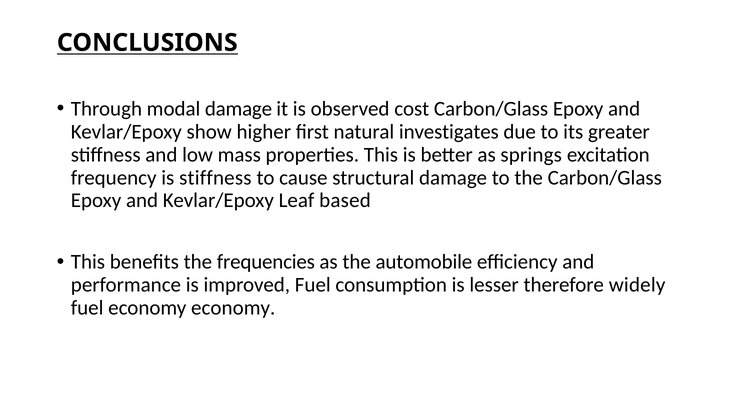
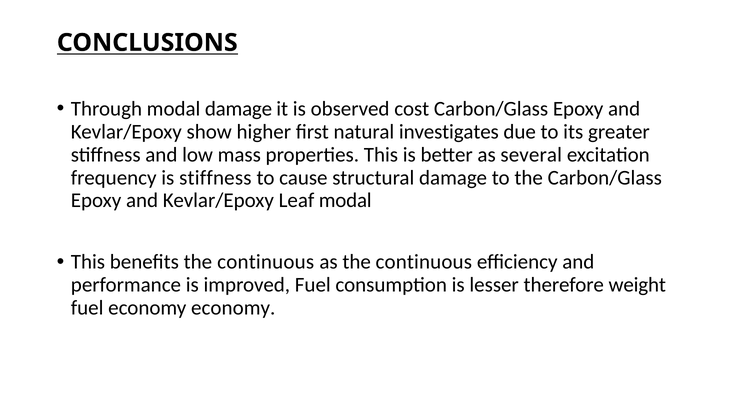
springs: springs -> several (531, 155)
Leaf based: based -> modal (345, 201)
benefits the frequencies: frequencies -> continuous (266, 262)
as the automobile: automobile -> continuous (424, 262)
widely: widely -> weight (637, 285)
